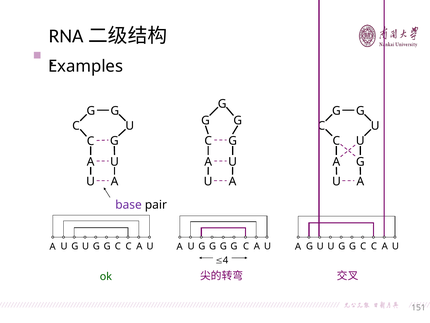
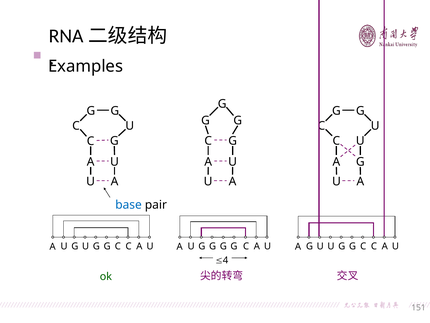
base colour: purple -> blue (129, 205)
